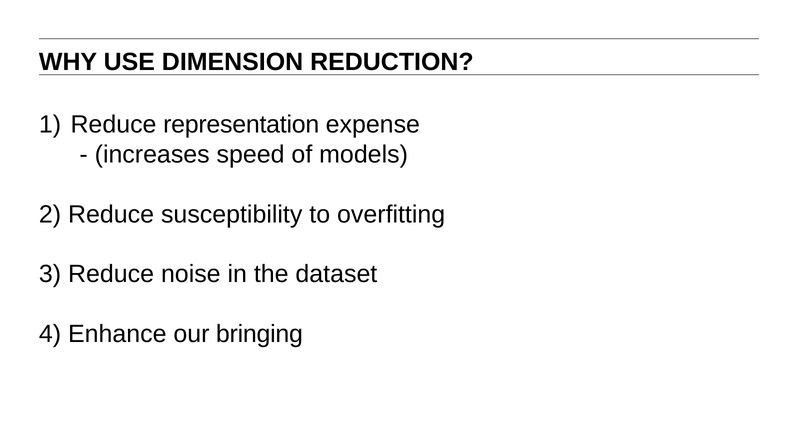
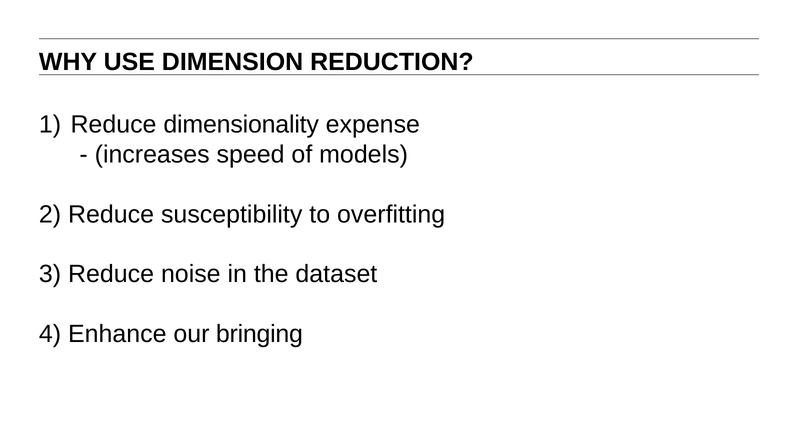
representation: representation -> dimensionality (241, 125)
